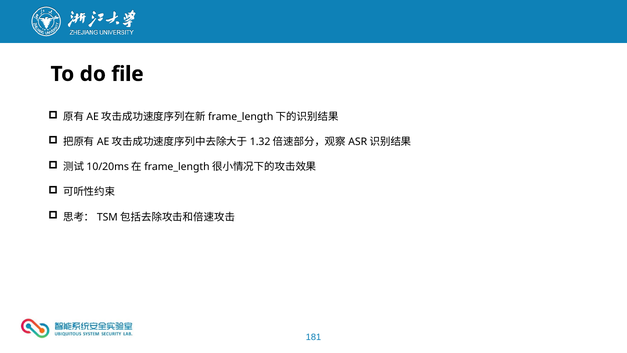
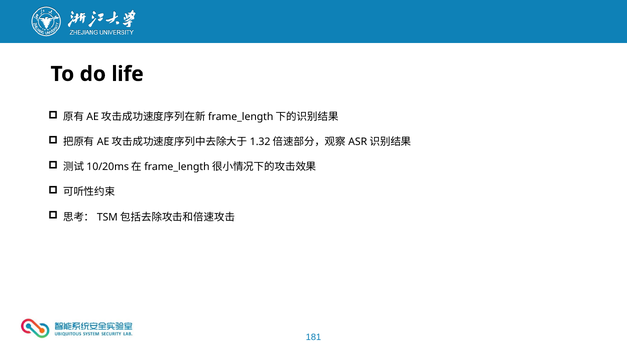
file: file -> life (127, 74)
